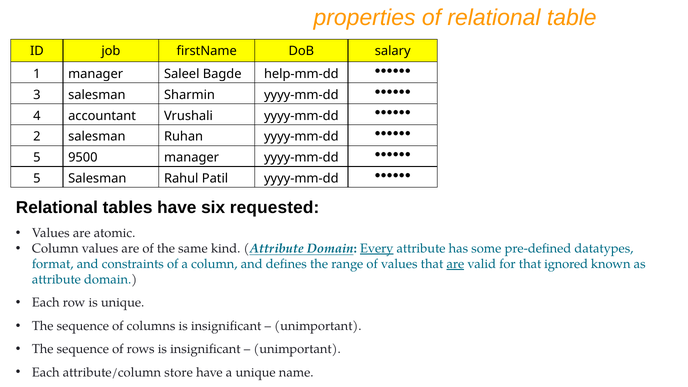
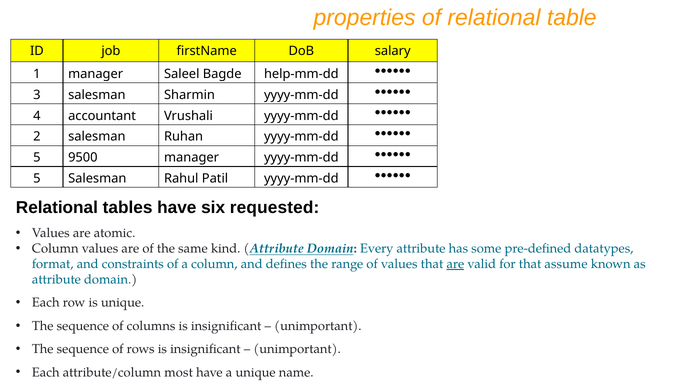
Every underline: present -> none (377, 249)
ignored: ignored -> assume (566, 264)
store: store -> most (179, 372)
